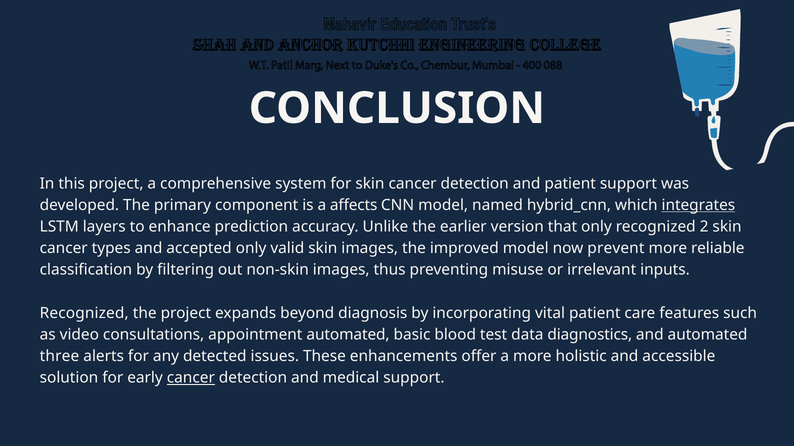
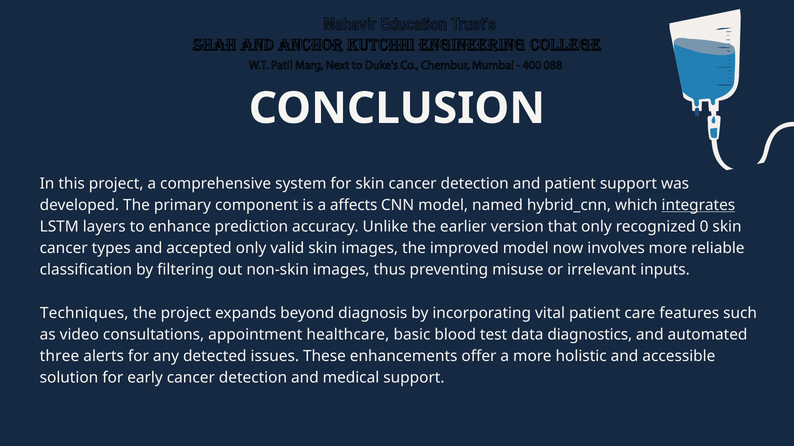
2: 2 -> 0 (704, 227)
prevent: prevent -> involves (616, 249)
Recognized: Recognized -> Techniques (84, 313)
appointment automated: automated -> healthcare (348, 335)
cancer underline: present -> none (191, 378)
